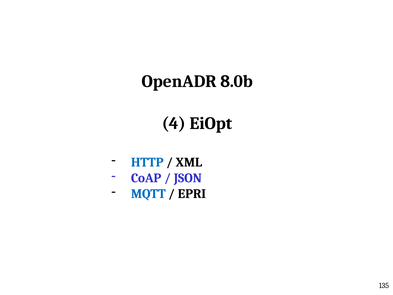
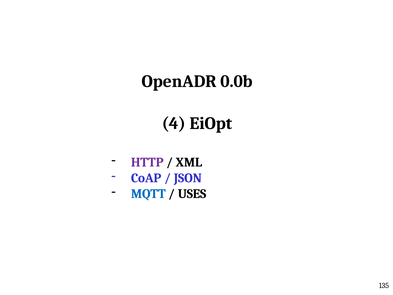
8.0b: 8.0b -> 0.0b (237, 81)
HTTP colour: blue -> purple (147, 162)
EPRI: EPRI -> USES (192, 194)
